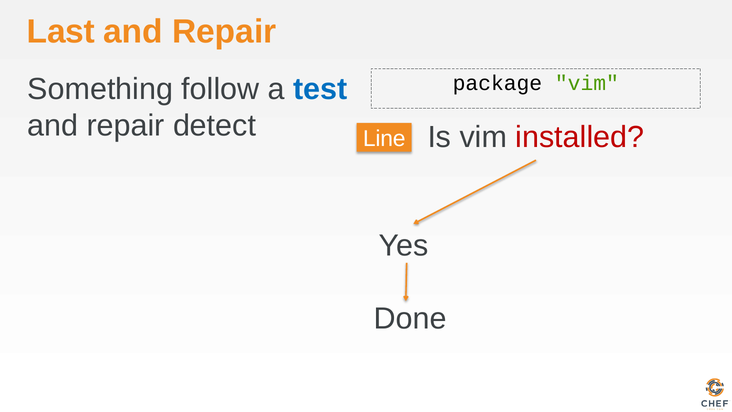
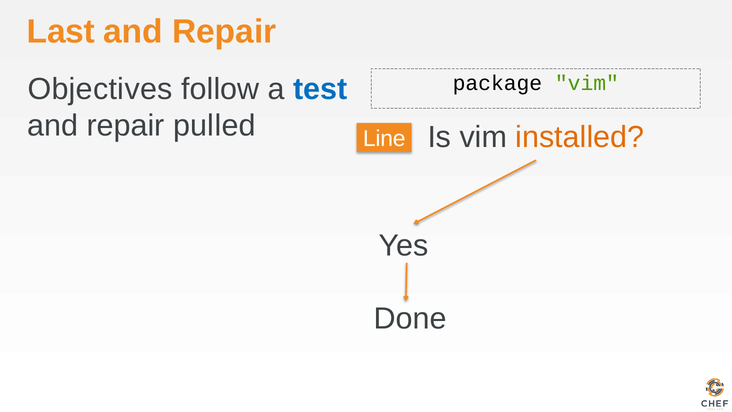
Something: Something -> Objectives (100, 89)
detect: detect -> pulled (214, 126)
installed colour: red -> orange (580, 137)
